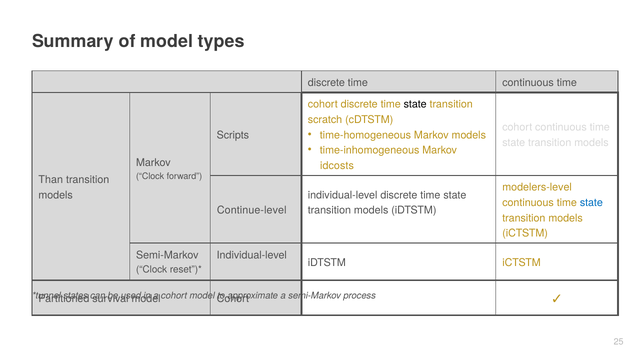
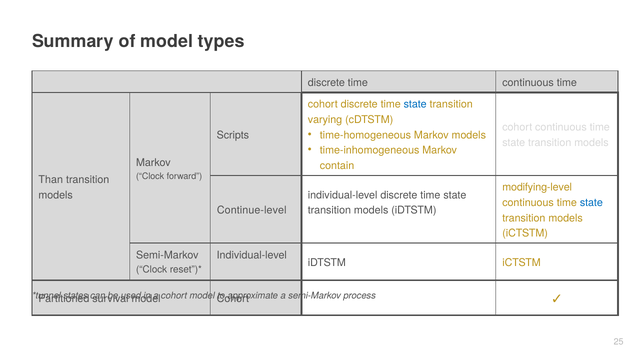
state colour: black -> blue (415, 104)
scratch: scratch -> varying (325, 120)
idcosts: idcosts -> contain (337, 165)
modelers-level: modelers-level -> modifying-level (537, 187)
